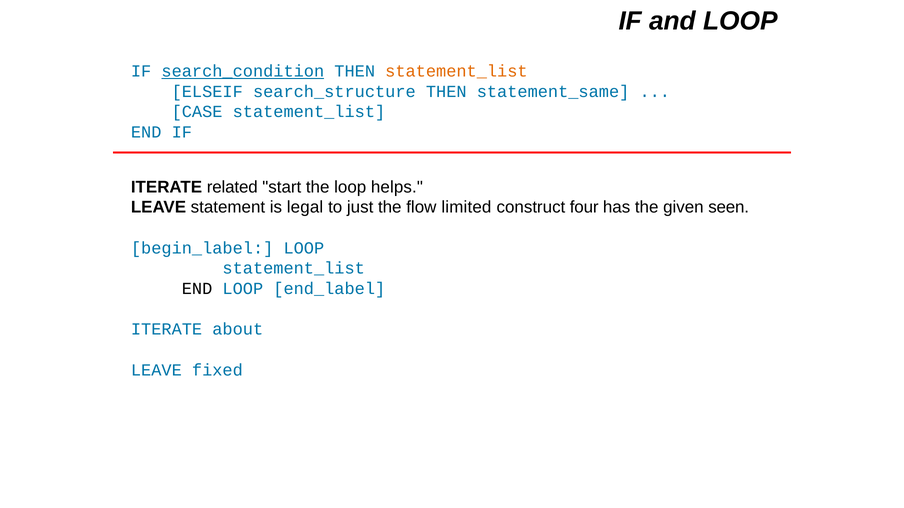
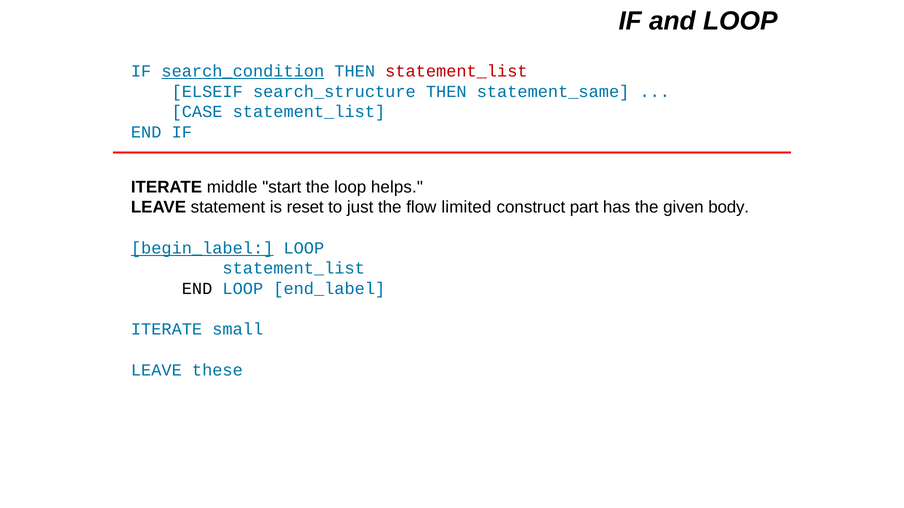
statement_list colour: orange -> red (456, 71)
related: related -> middle (232, 187)
legal: legal -> reset (305, 207)
four: four -> part (584, 207)
seen: seen -> body (729, 207)
begin_label underline: none -> present (202, 248)
about: about -> small (238, 330)
fixed: fixed -> these (217, 370)
